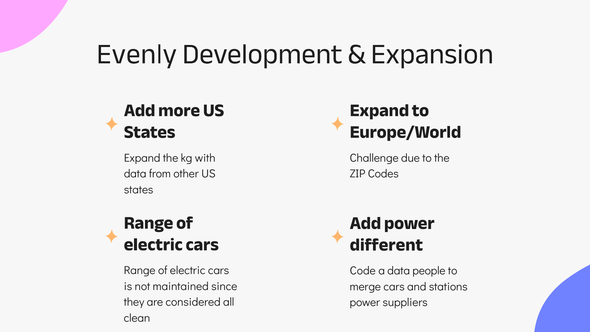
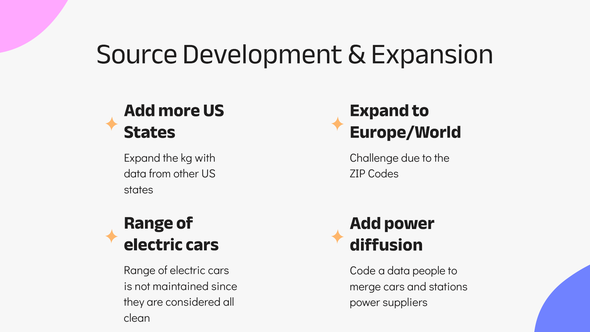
Evenly: Evenly -> Source (137, 54)
different: different -> diffusion (386, 245)
